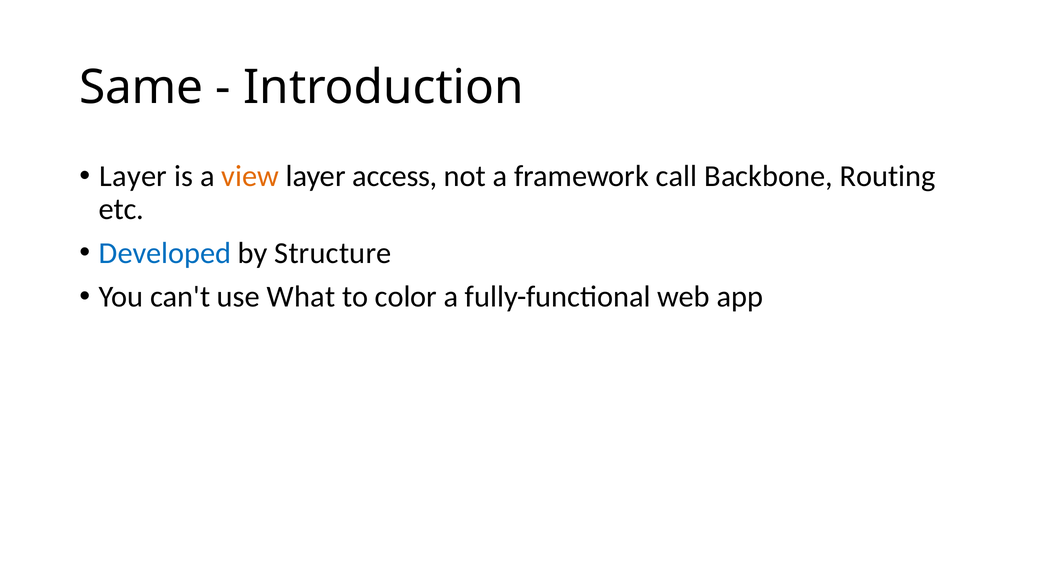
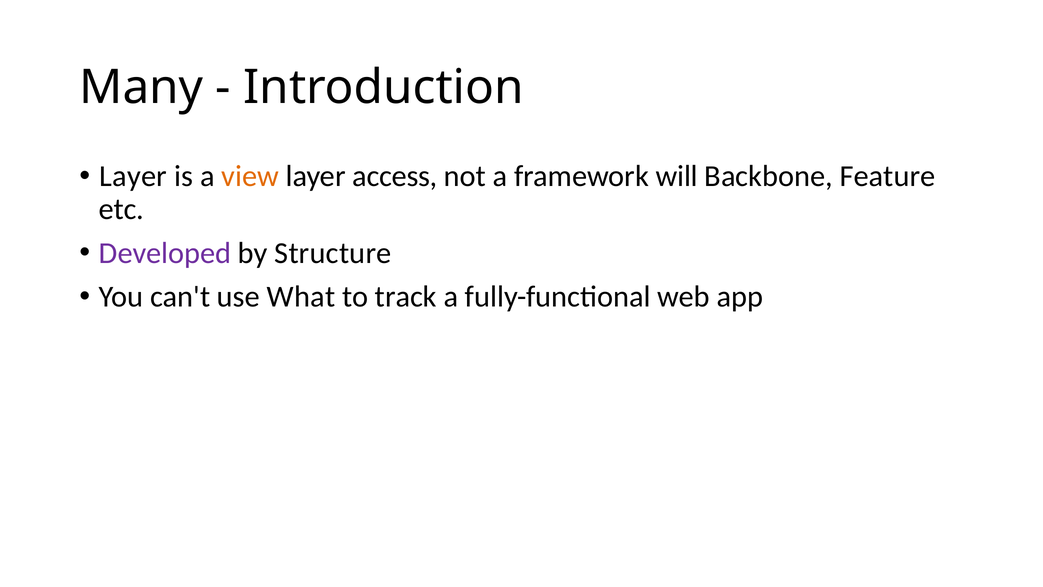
Same: Same -> Many (141, 88)
call: call -> will (677, 176)
Routing: Routing -> Feature (887, 176)
Developed colour: blue -> purple (165, 253)
color: color -> track (406, 297)
